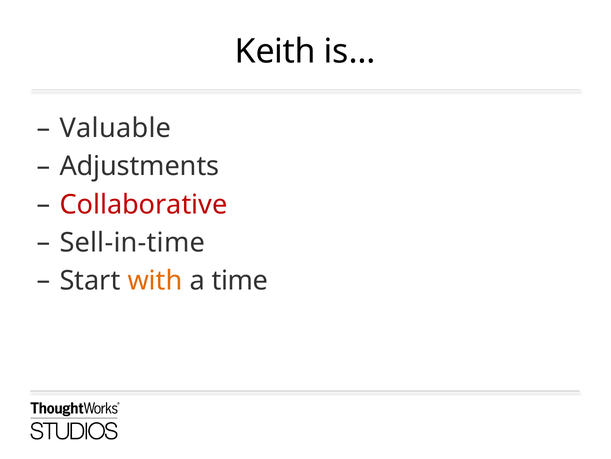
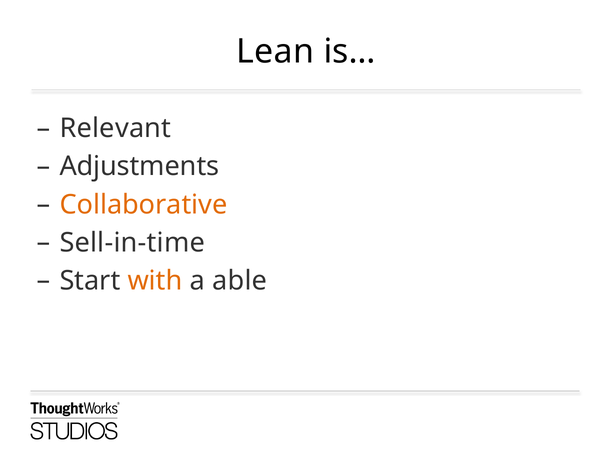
Keith: Keith -> Lean (275, 52)
Valuable: Valuable -> Relevant (115, 128)
Collaborative colour: red -> orange (144, 204)
time: time -> able (240, 280)
